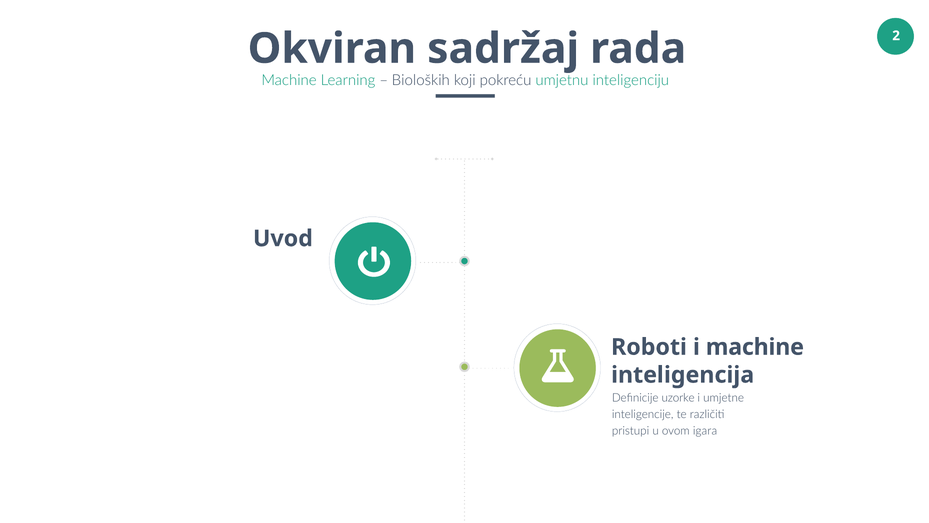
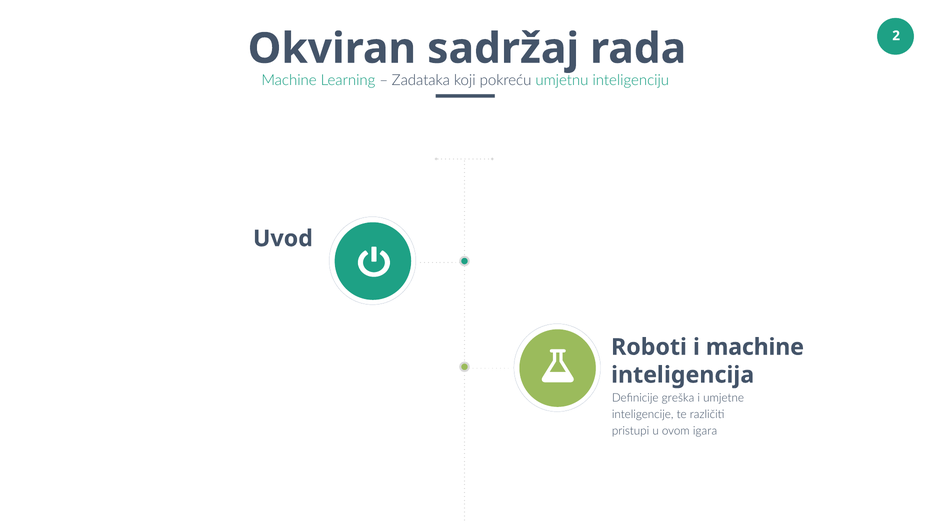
Bioloških: Bioloških -> Zadataka (421, 80)
uzorke: uzorke -> greška (678, 397)
